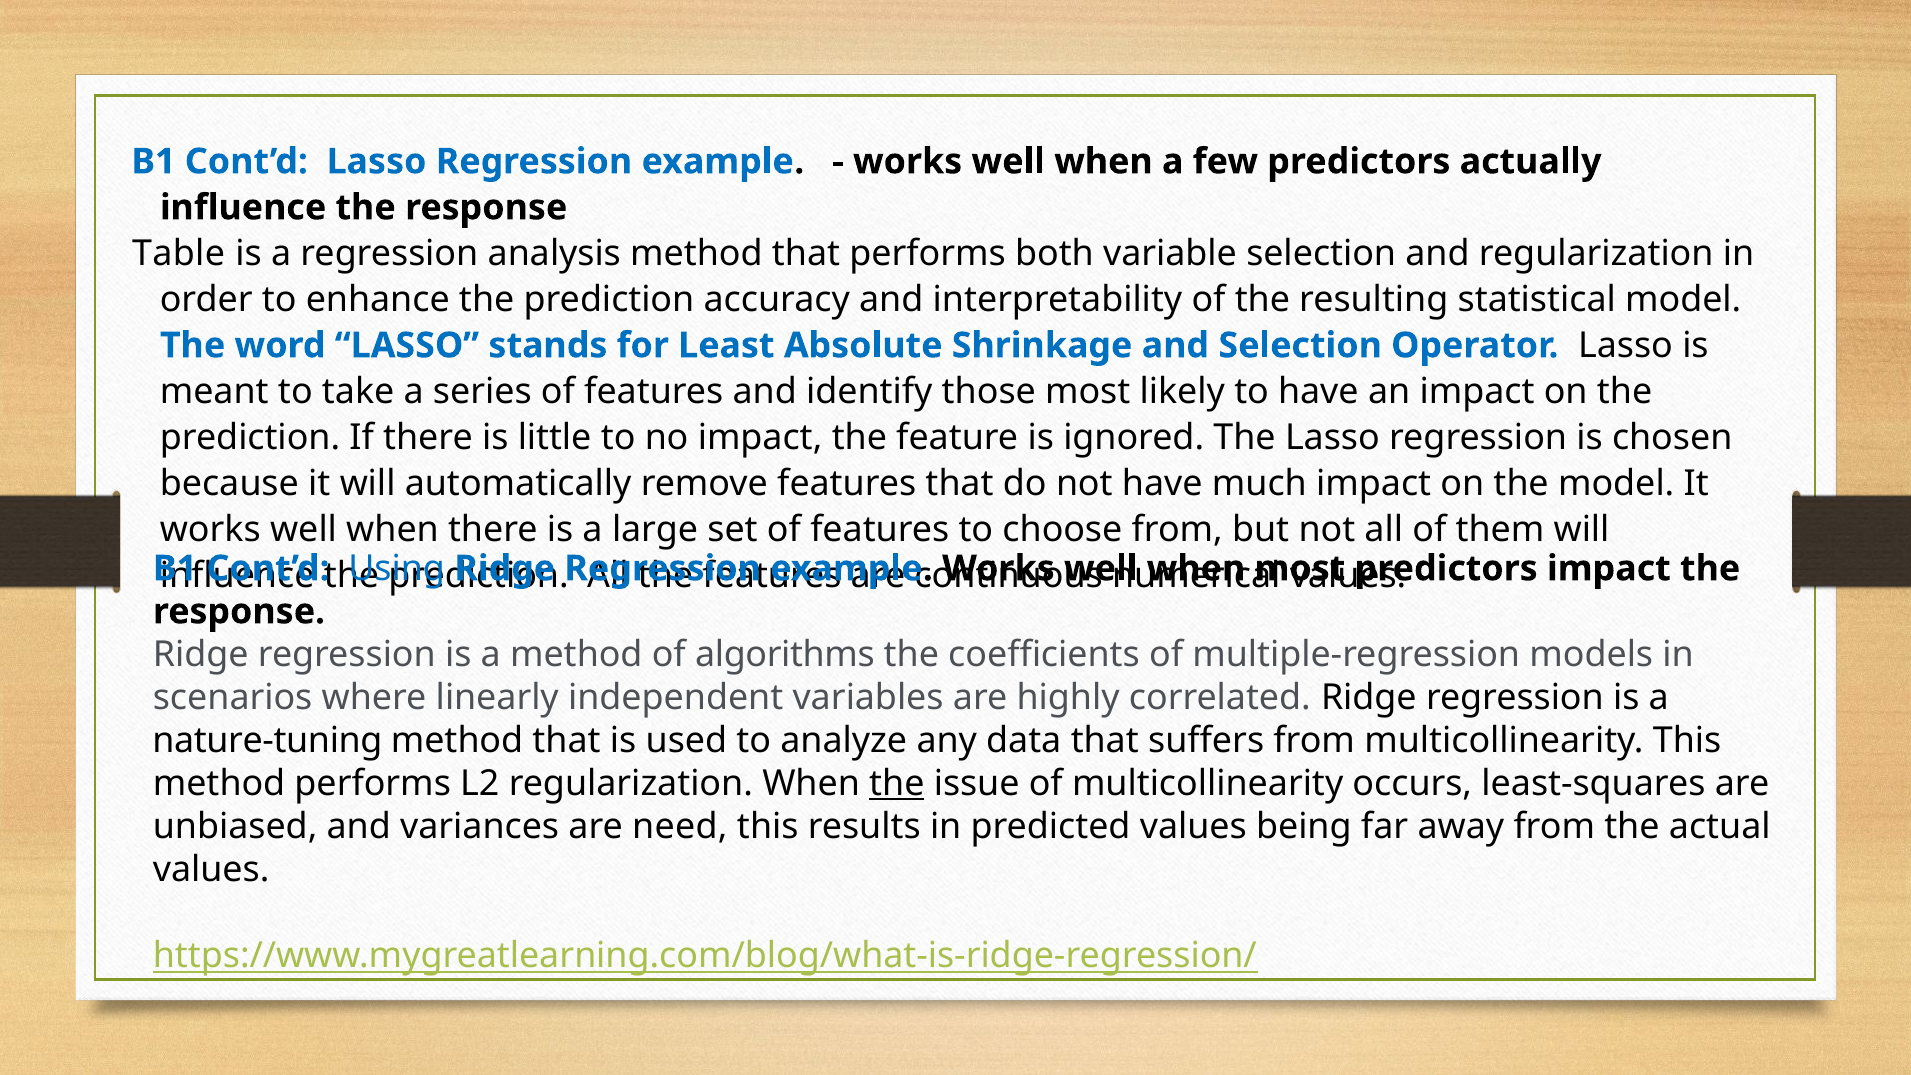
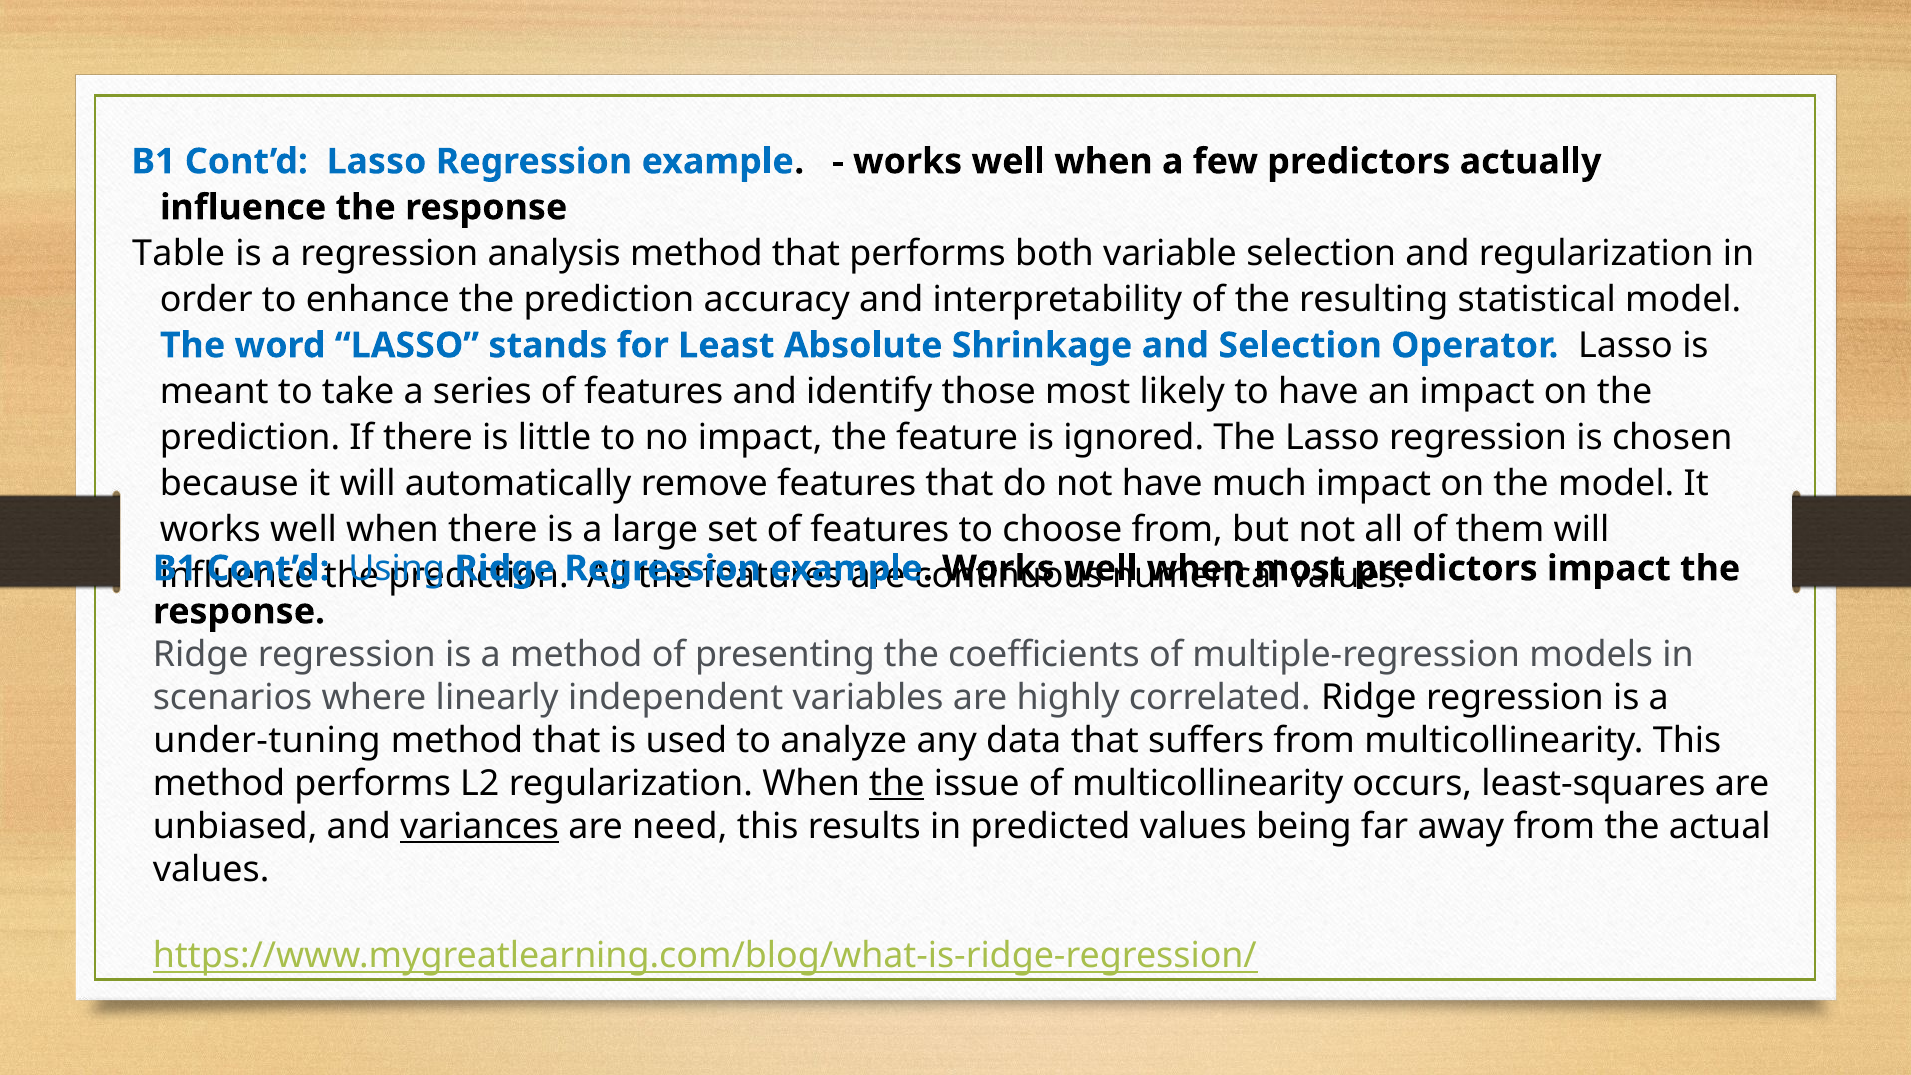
algorithms: algorithms -> presenting (785, 654)
nature-tuning: nature-tuning -> under-tuning (267, 740)
variances underline: none -> present (480, 826)
